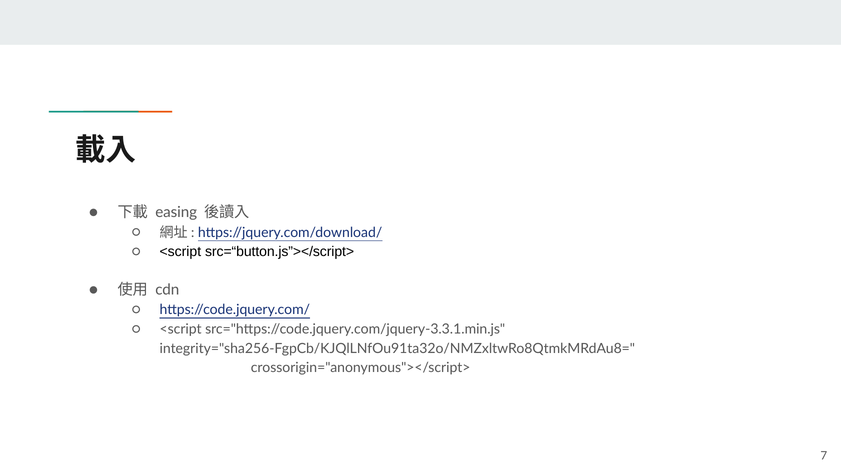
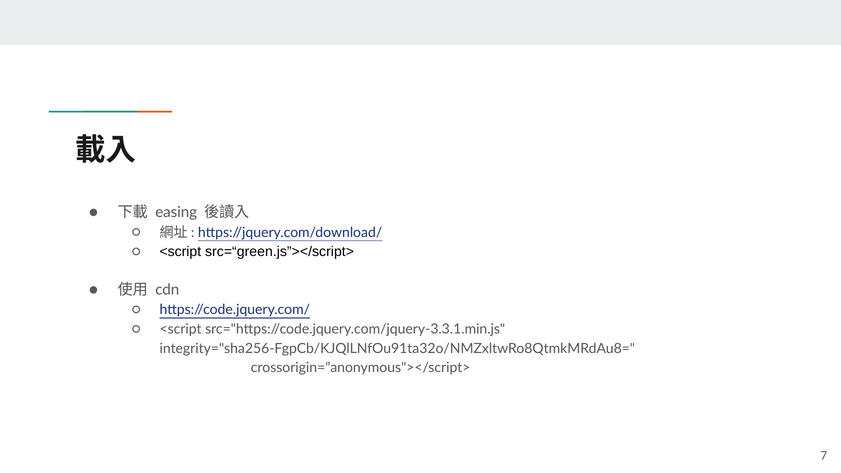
src=“button.js”></script>: src=“button.js”></script> -> src=“green.js”></script> (280, 252)
